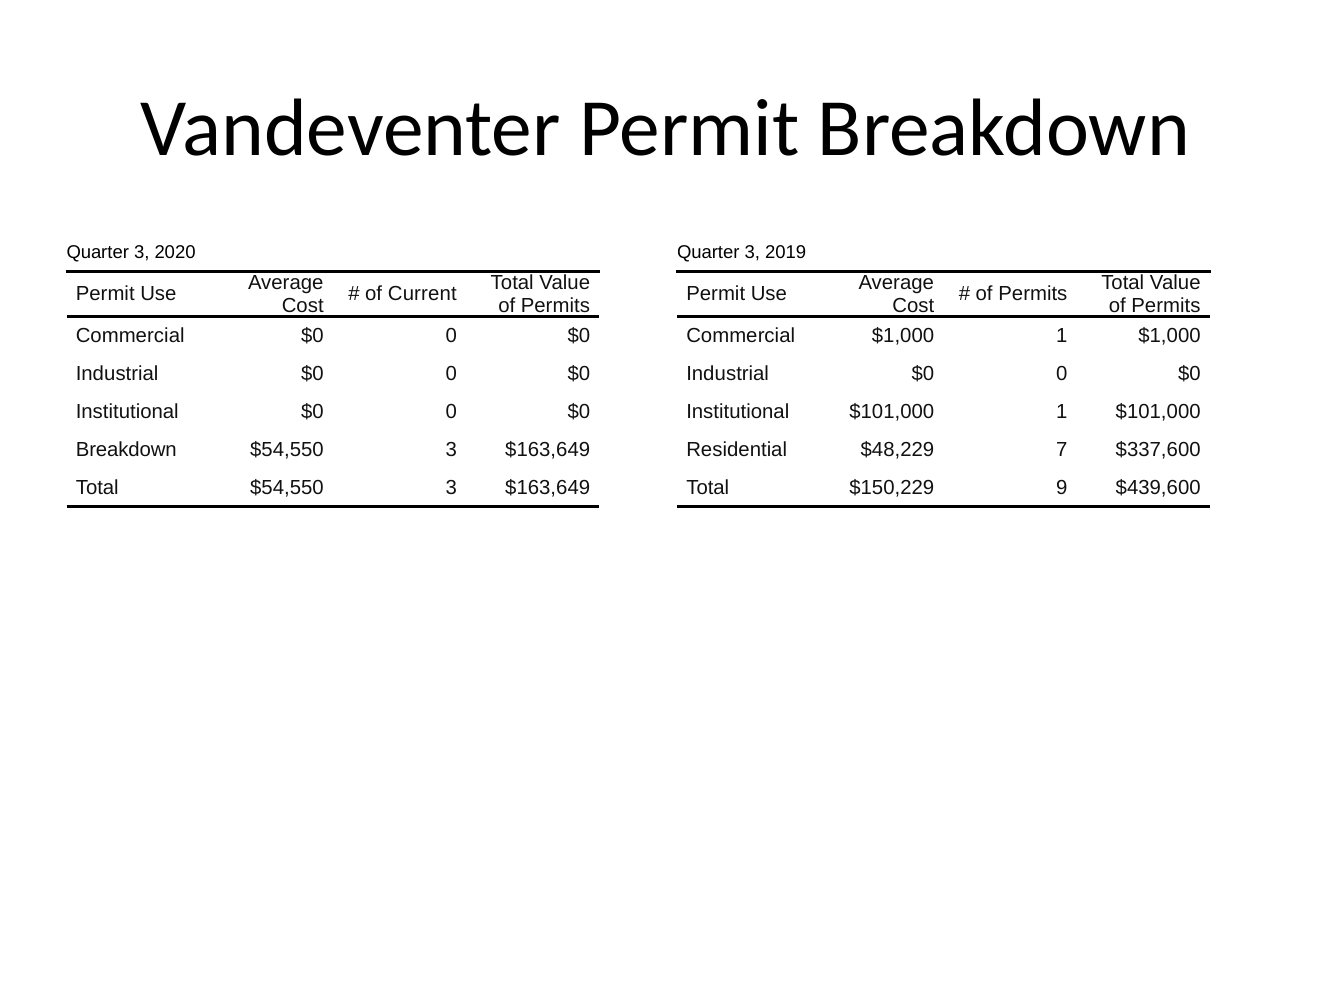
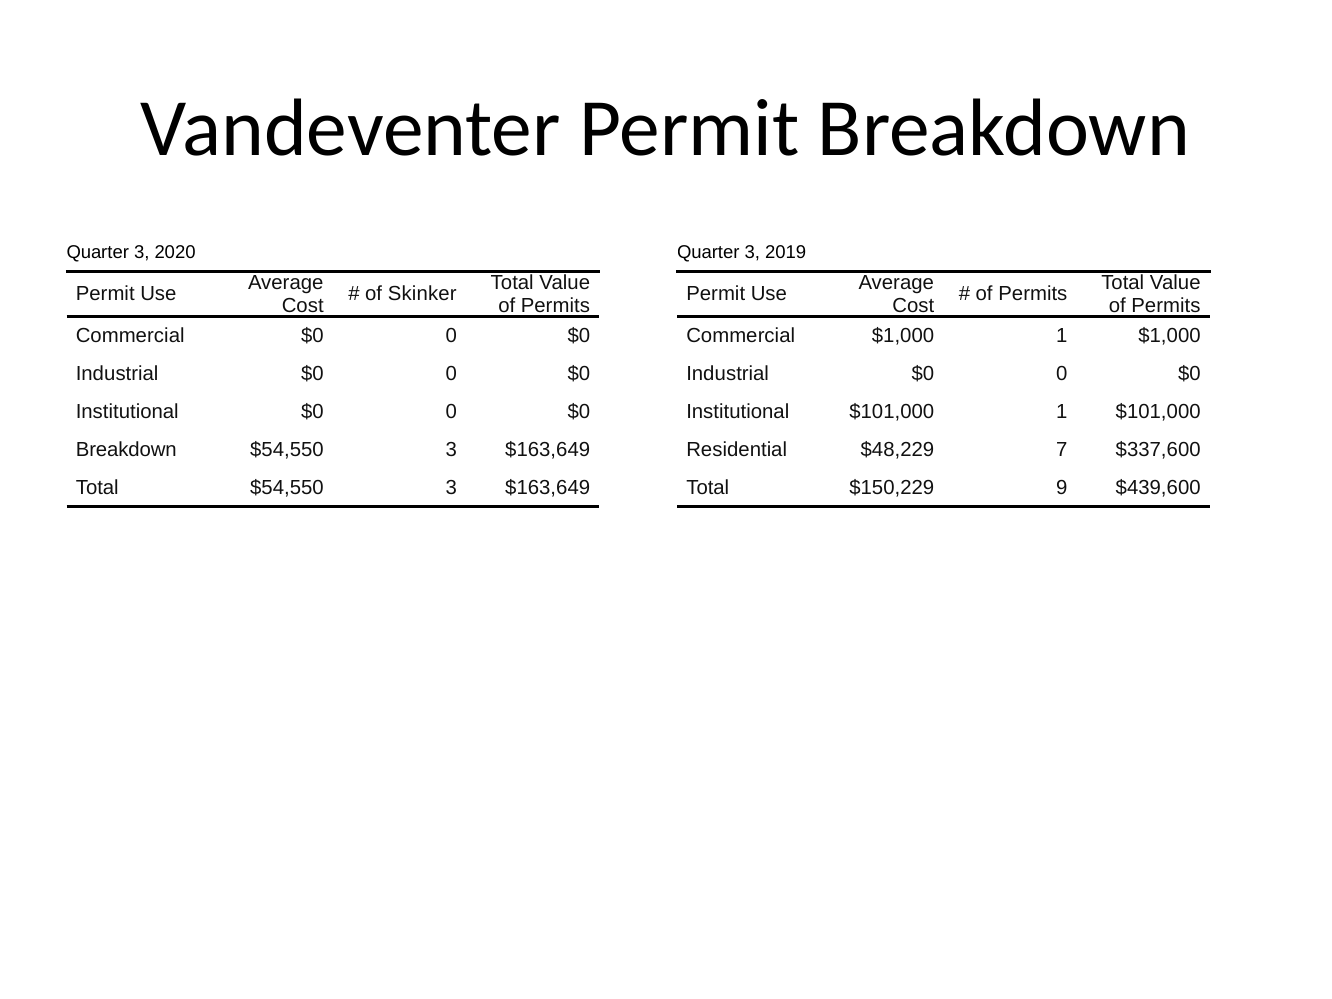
Current: Current -> Skinker (422, 294)
